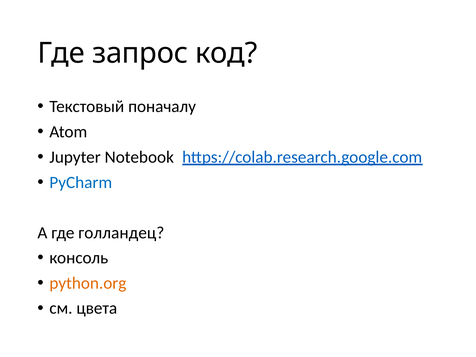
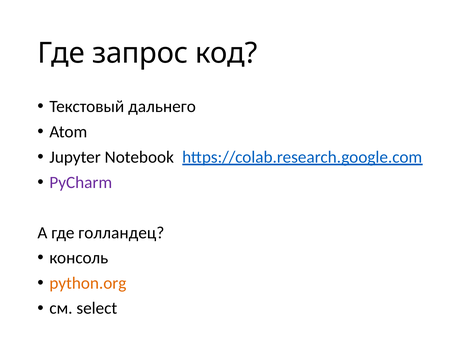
поначалу: поначалу -> дальнего (162, 107)
PyCharm colour: blue -> purple (81, 182)
цвета: цвета -> select (97, 308)
